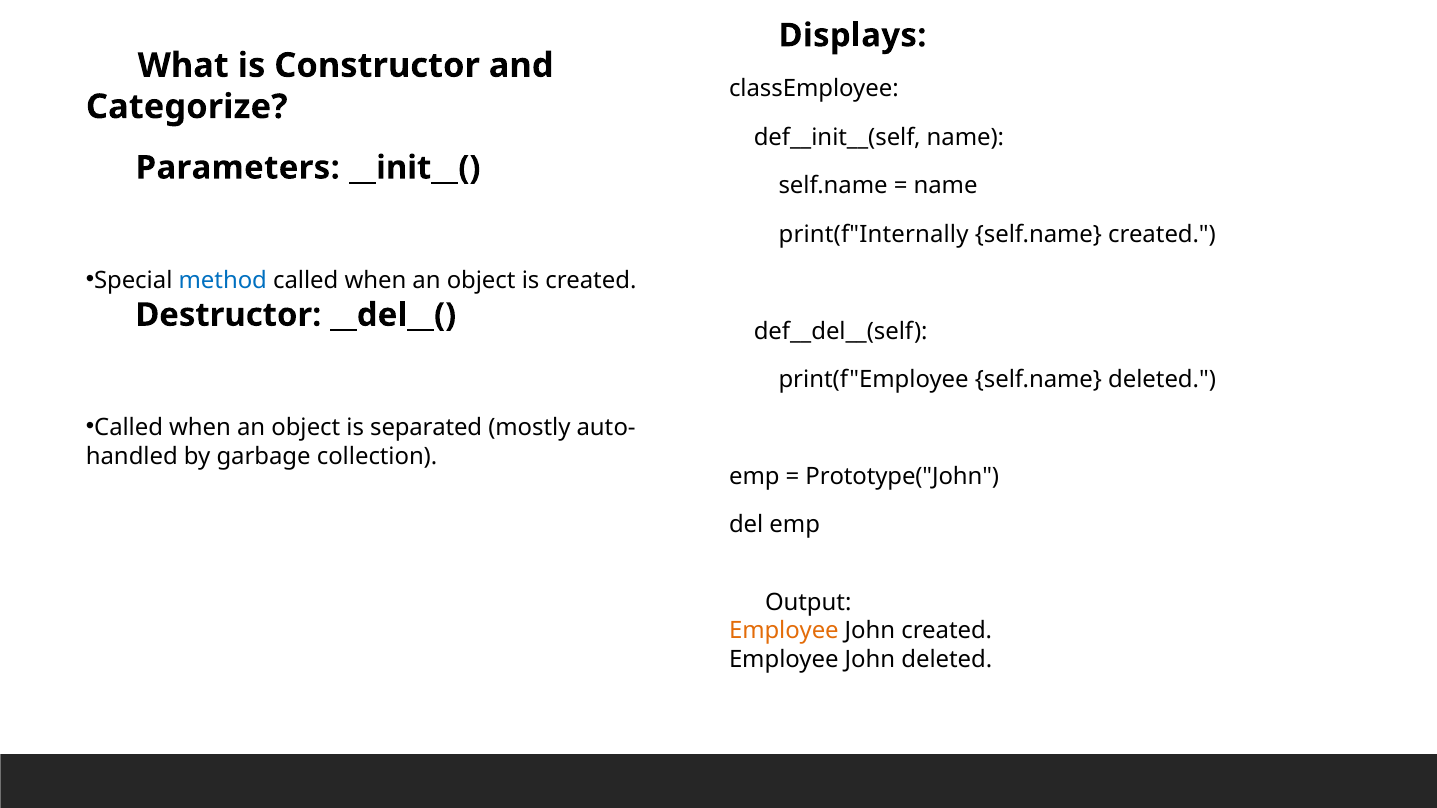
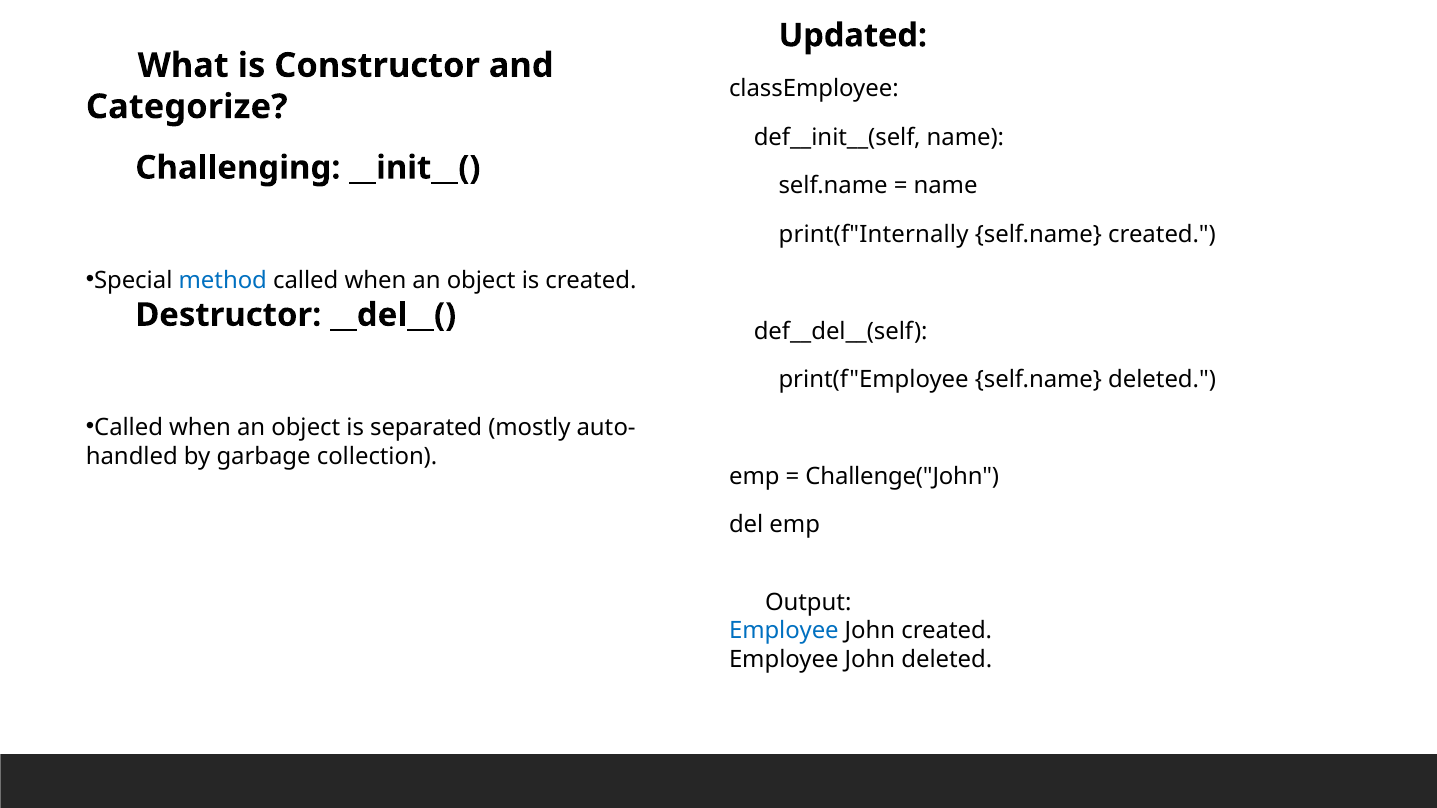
Displays: Displays -> Updated (853, 36)
Parameters: Parameters -> Challenging (238, 168)
Prototype("John: Prototype("John -> Challenge("John (902, 477)
Employee colour: orange -> blue (784, 631)
